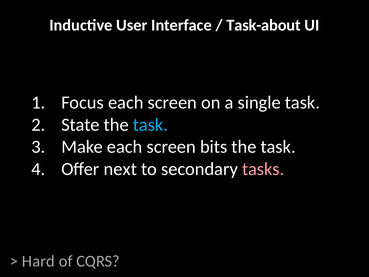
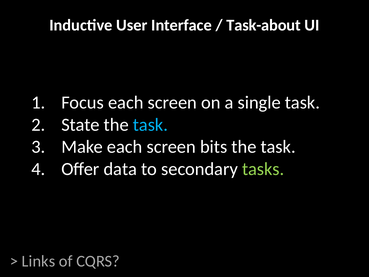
next: next -> data (120, 169)
tasks colour: pink -> light green (263, 169)
Hard: Hard -> Links (38, 261)
